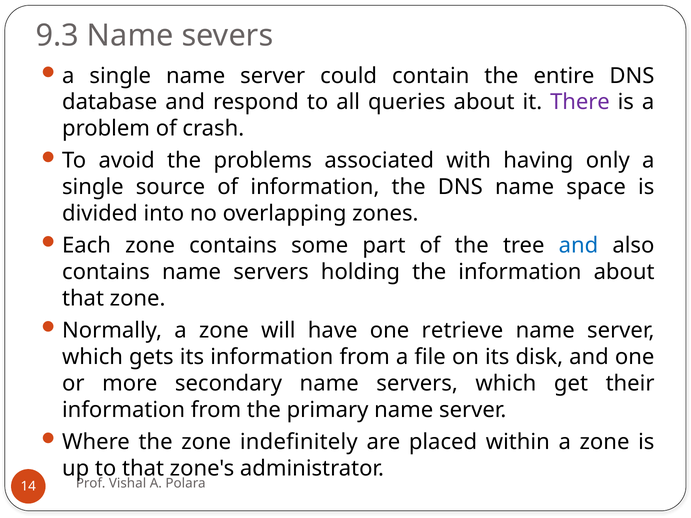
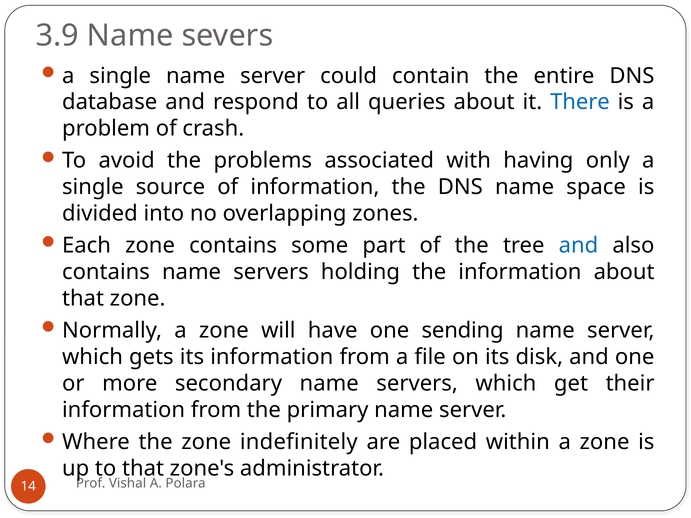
9.3: 9.3 -> 3.9 (57, 35)
There colour: purple -> blue (580, 102)
retrieve: retrieve -> sending (463, 331)
